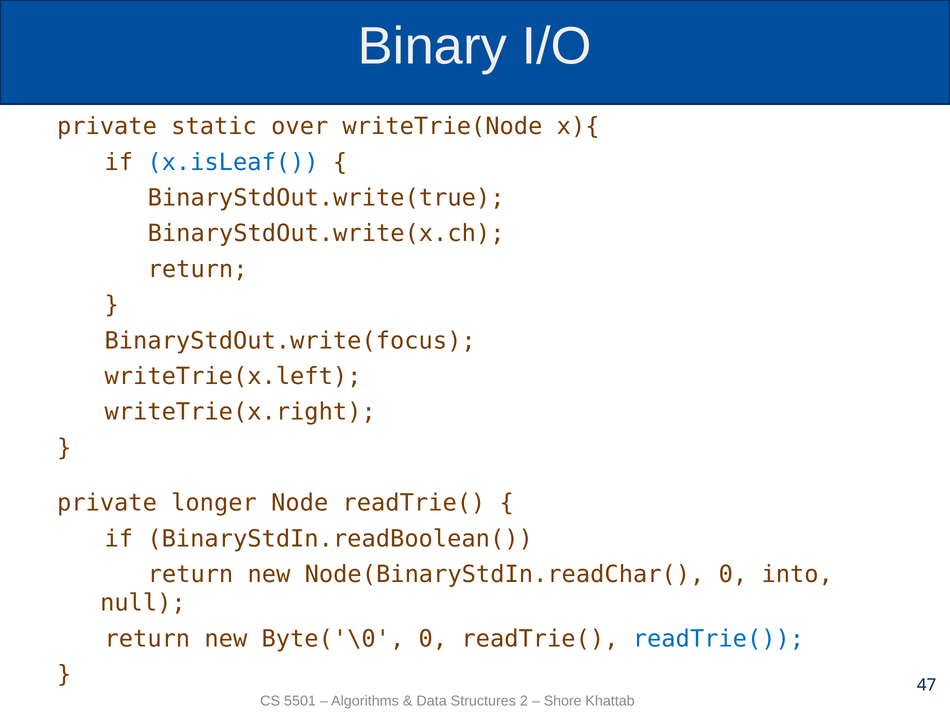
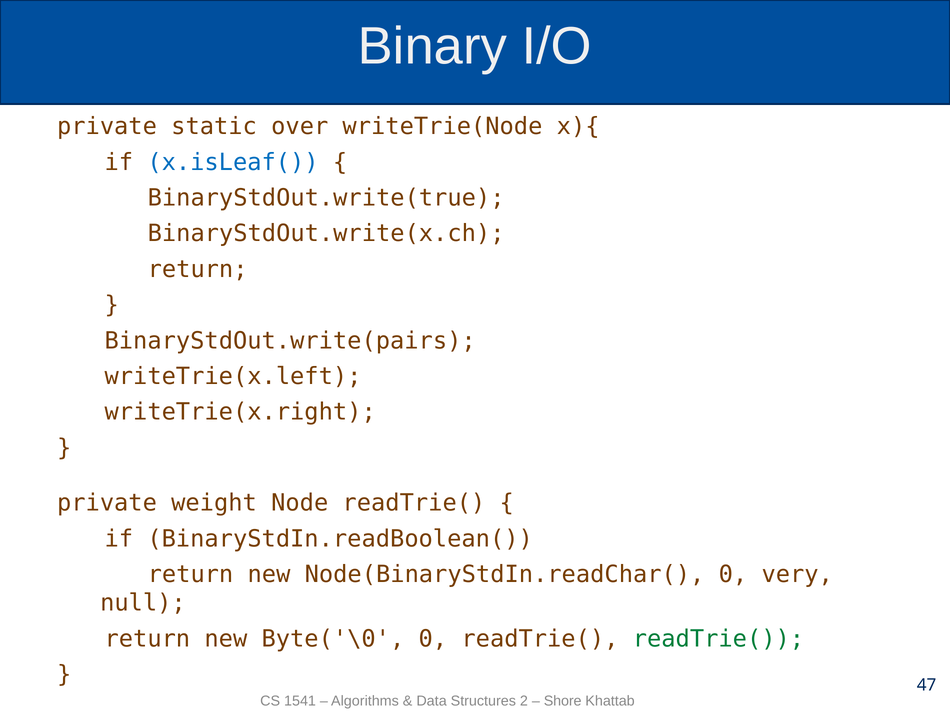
BinaryStdOut.write(focus: BinaryStdOut.write(focus -> BinaryStdOut.write(pairs (290, 341)
longer: longer -> weight (214, 503)
into: into -> very (797, 574)
readTrie( colour: blue -> green (718, 639)
5501: 5501 -> 1541 (300, 701)
